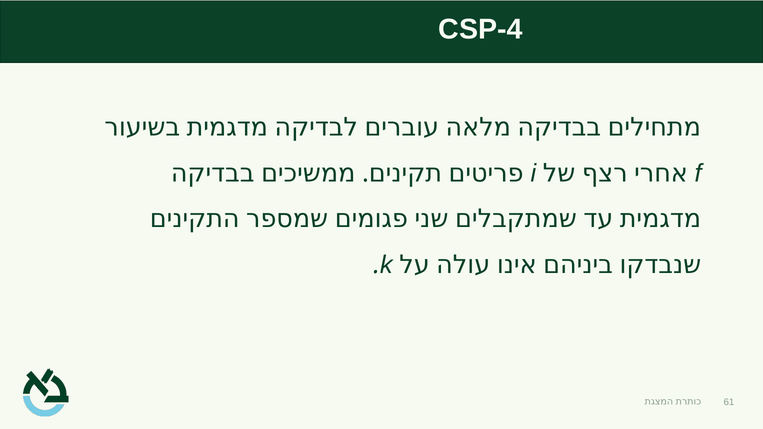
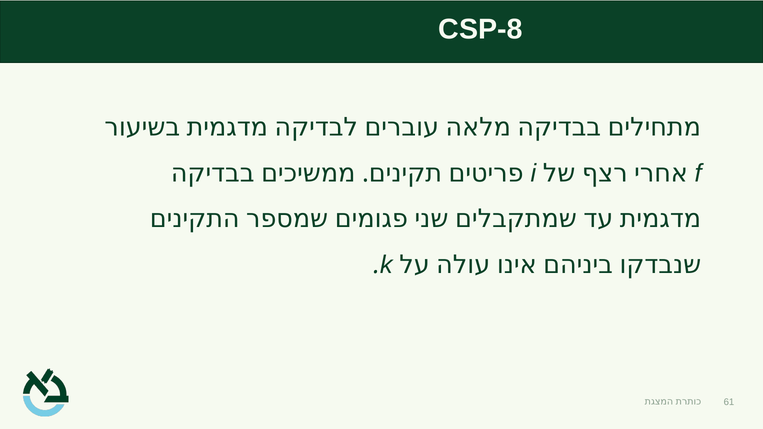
CSP-4: CSP-4 -> CSP-8 (481, 29)
